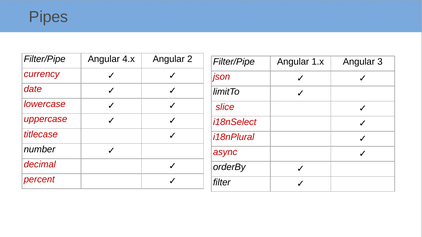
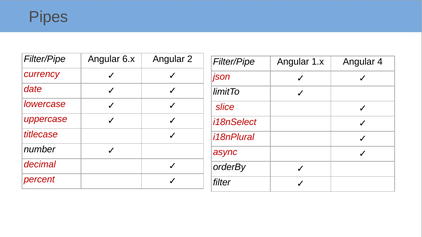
4.x: 4.x -> 6.x (129, 59)
3: 3 -> 4 (380, 62)
